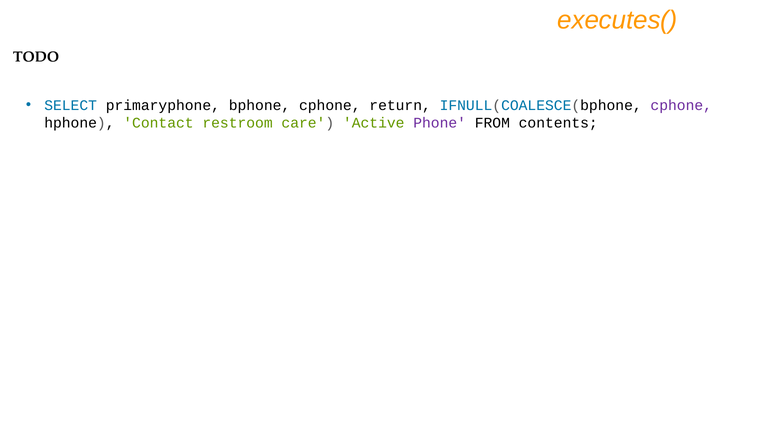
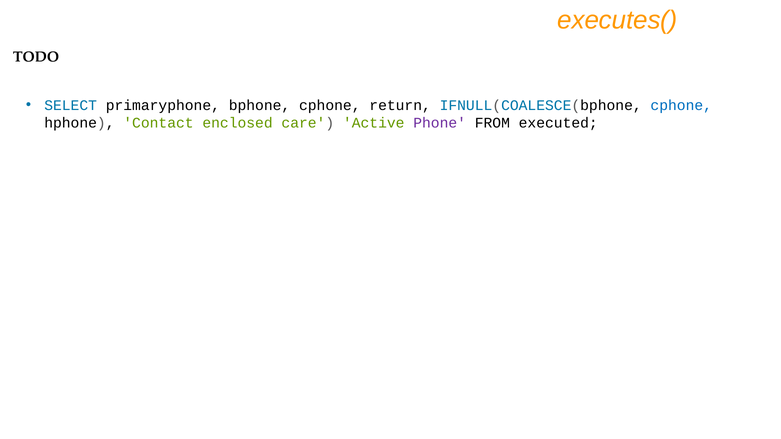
cphone colour: purple -> blue (681, 106)
restroom: restroom -> enclosed (238, 123)
contents: contents -> executed (558, 123)
